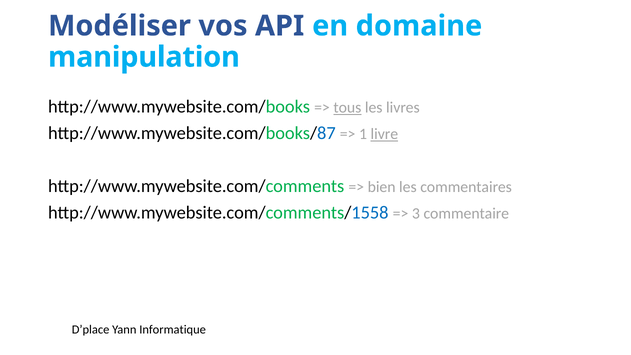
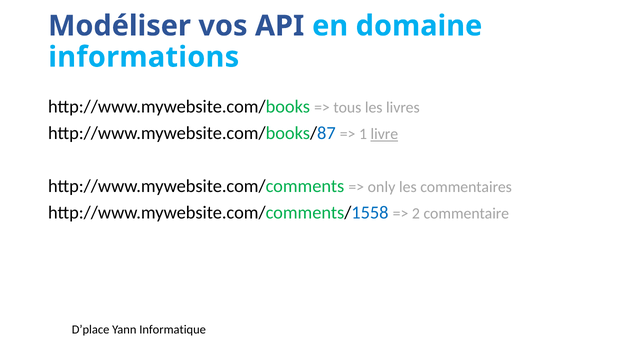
manipulation: manipulation -> informations (144, 57)
tous underline: present -> none (347, 108)
bien: bien -> only (382, 187)
3: 3 -> 2 (416, 213)
